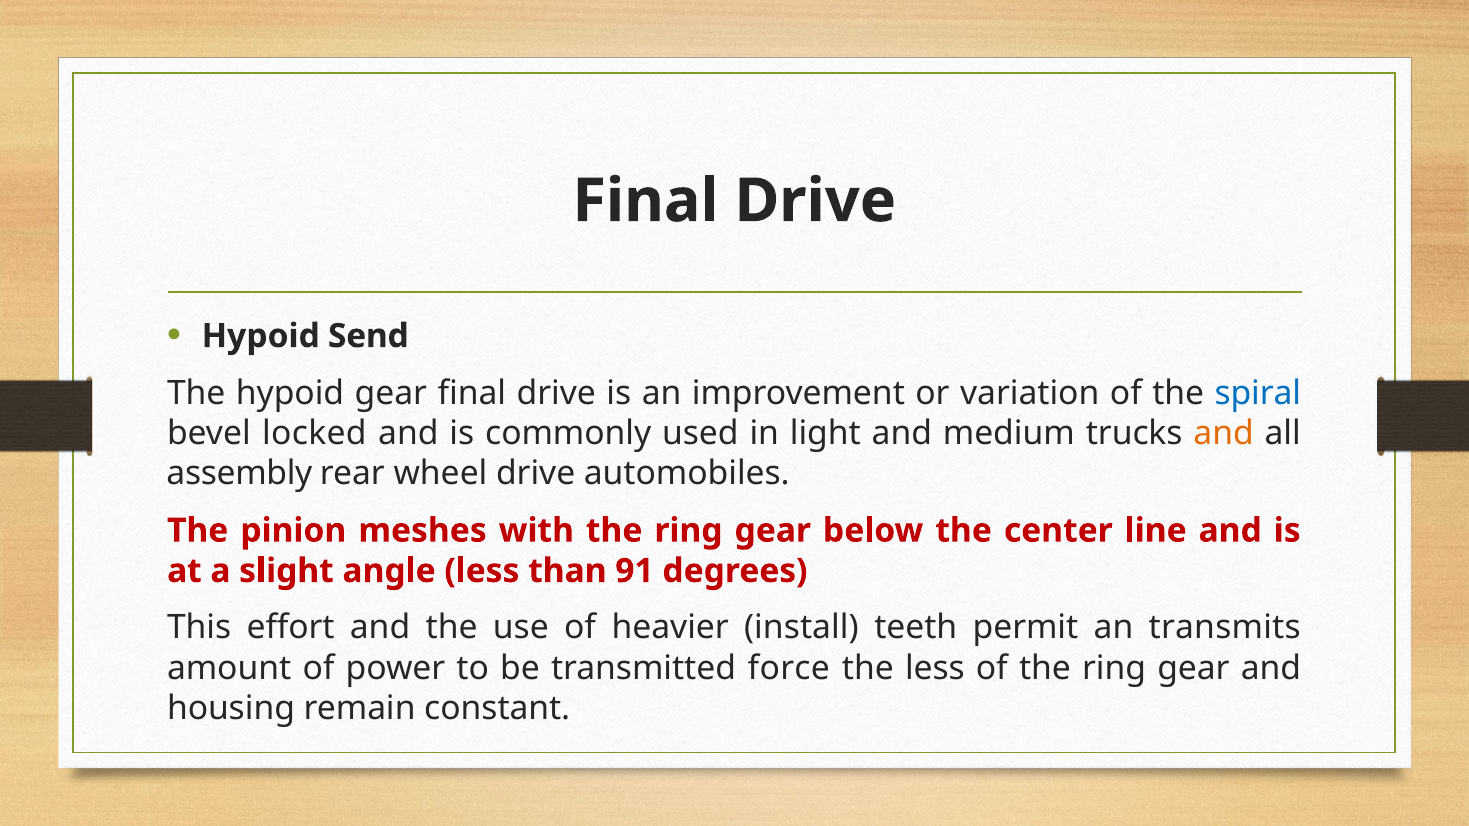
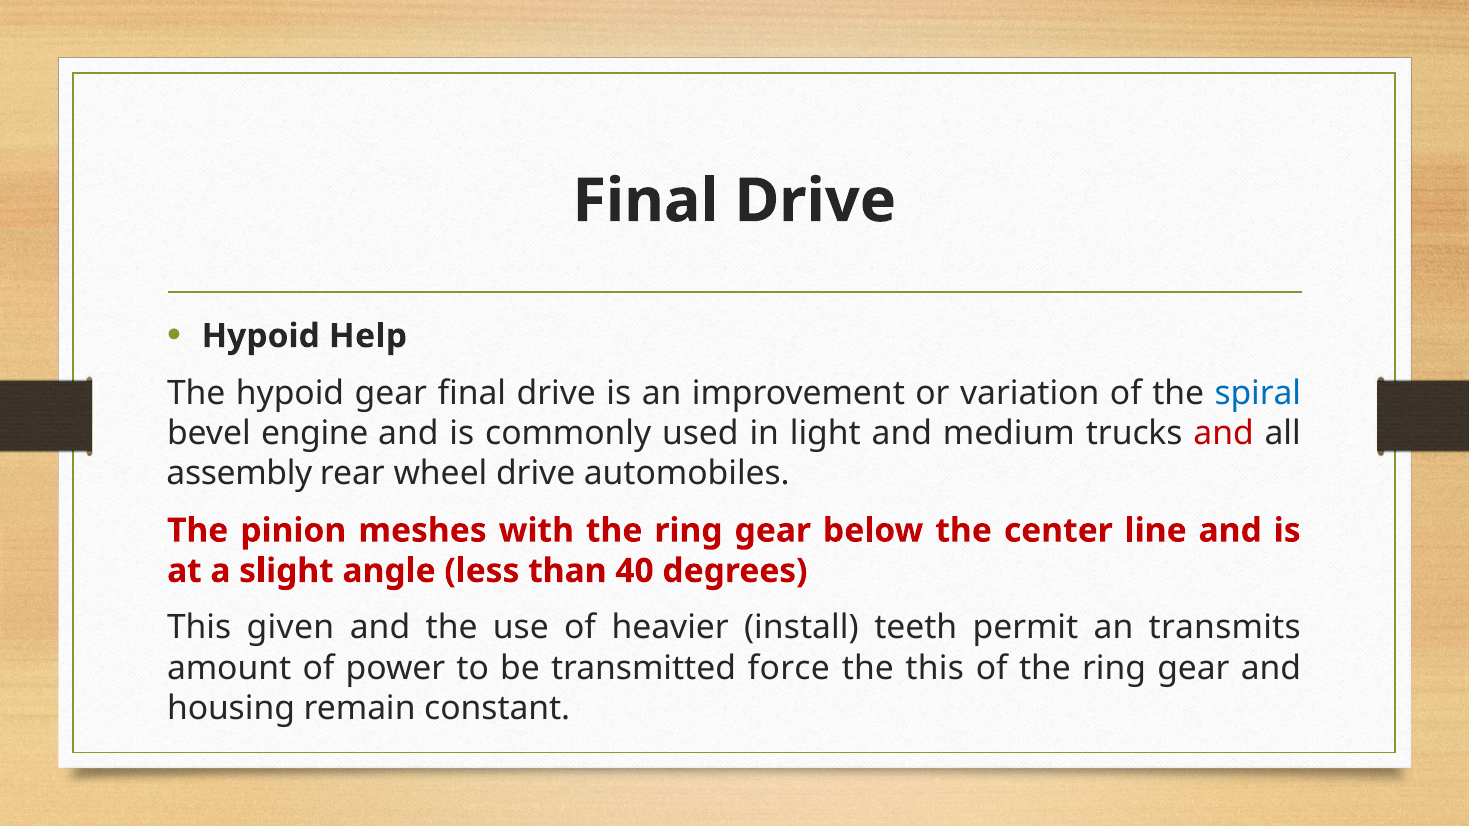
Send: Send -> Help (368, 336)
locked: locked -> engine (315, 433)
and colour: orange -> red (1224, 433)
91: 91 -> 40 (634, 571)
effort: effort -> given (290, 628)
the less: less -> this (935, 668)
